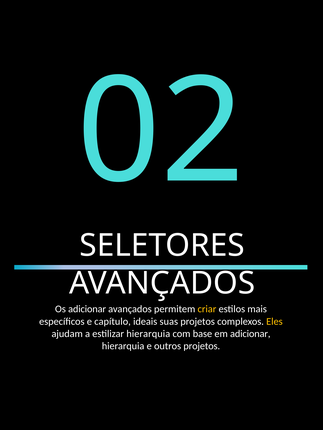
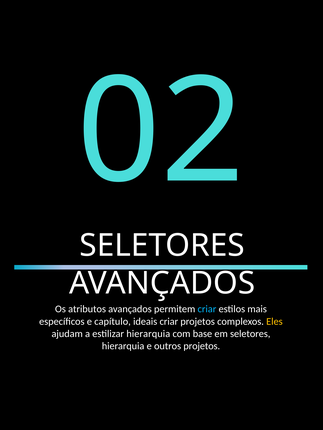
Os adicionar: adicionar -> atributos (87, 310)
criar colour: yellow -> light blue (207, 310)
ideais suas: suas -> criar (169, 322)
em adicionar: adicionar -> seletores (250, 334)
